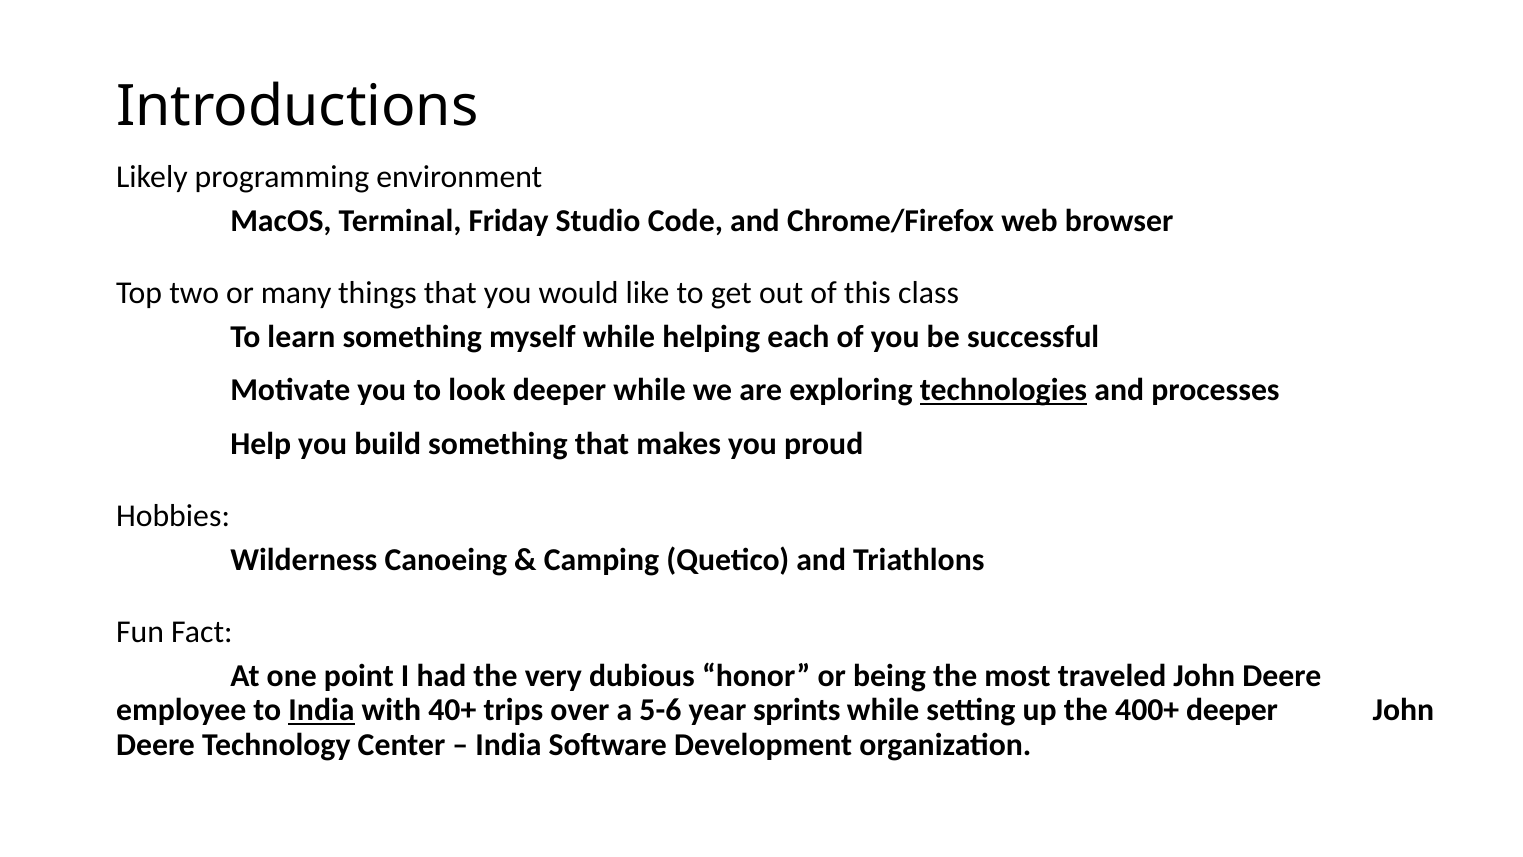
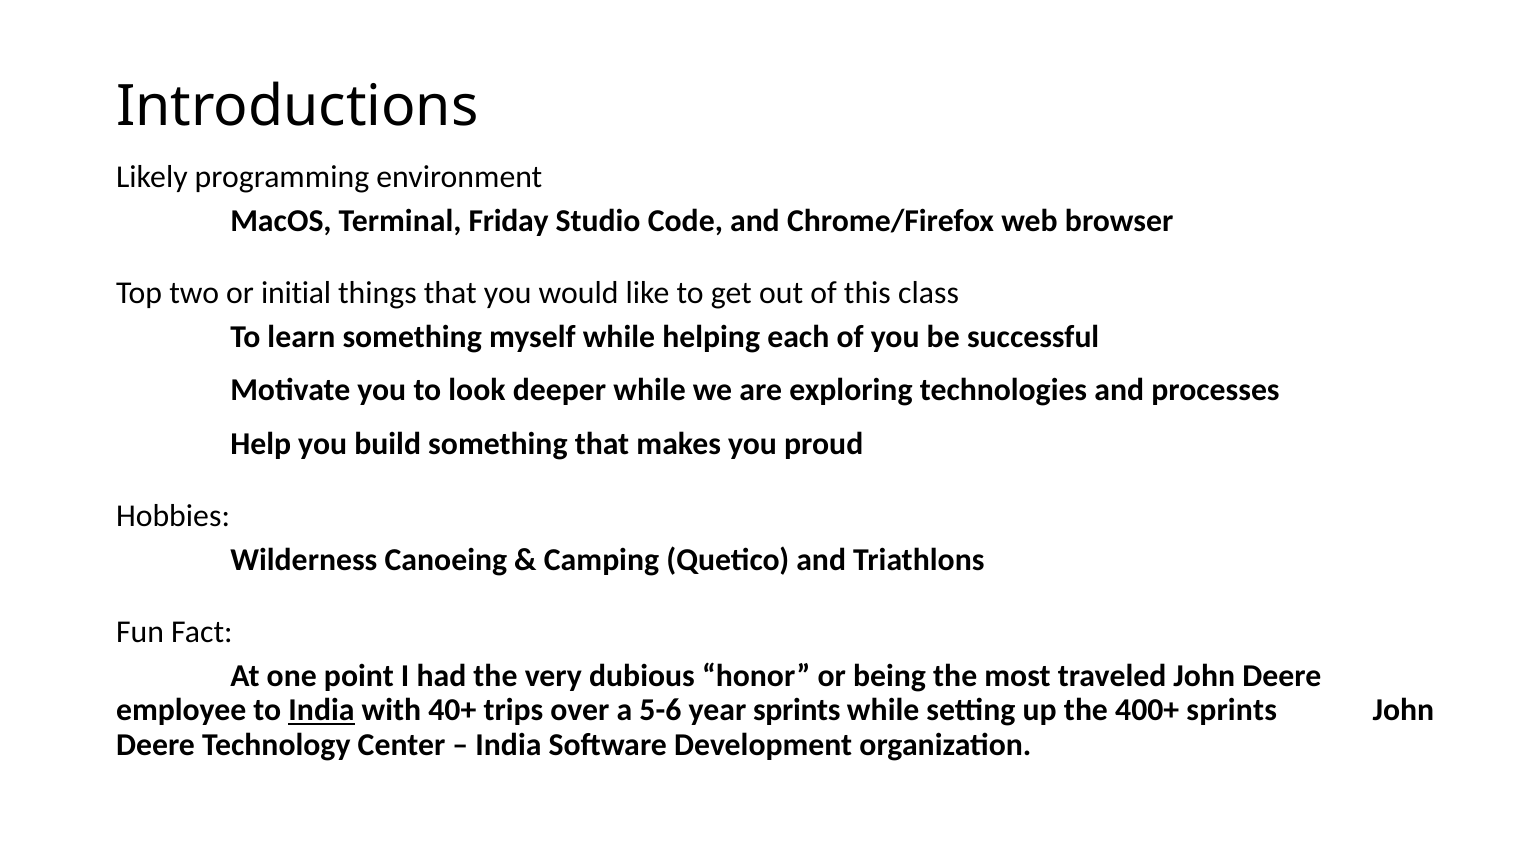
many: many -> initial (296, 293)
technologies underline: present -> none (1003, 390)
400+ deeper: deeper -> sprints (1232, 710)
